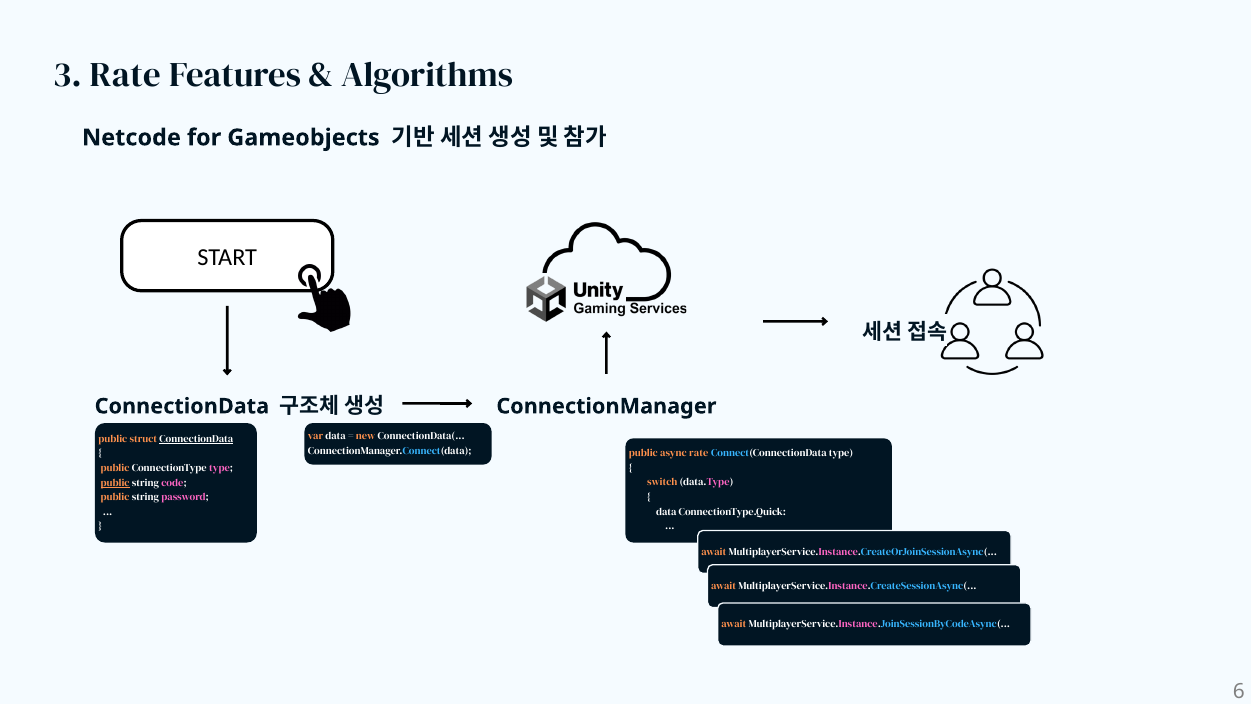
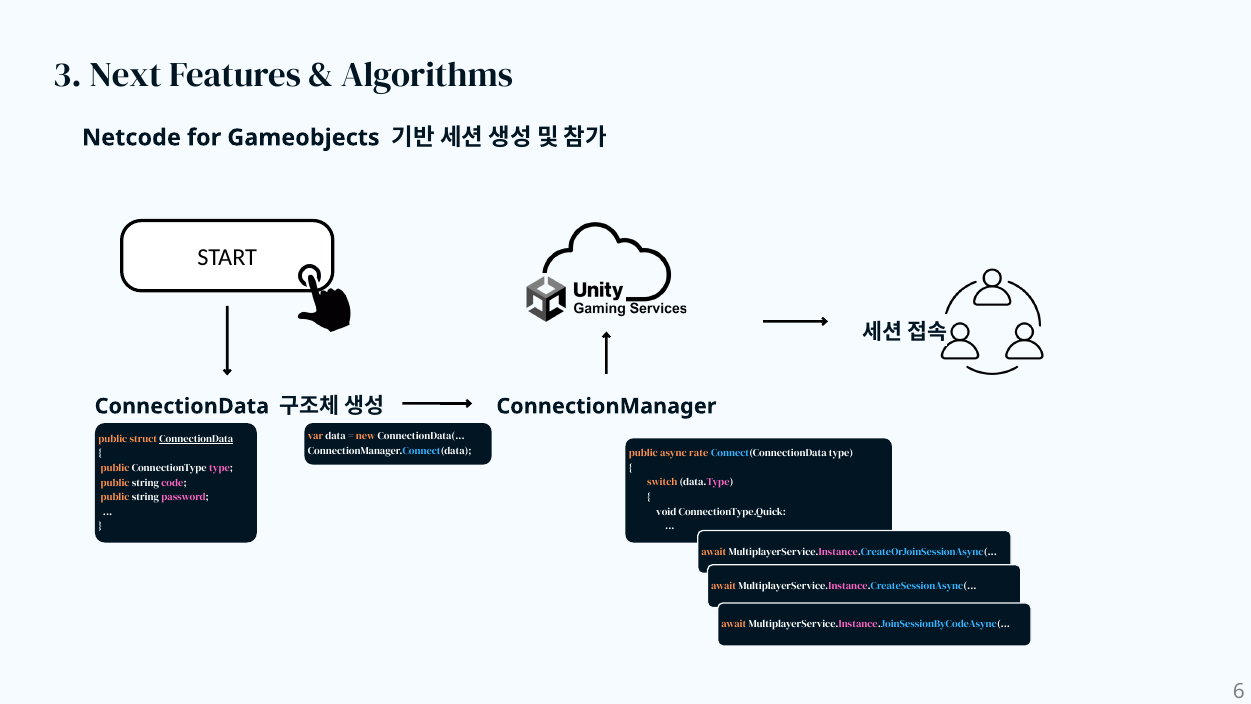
3 Rate: Rate -> Next (125, 75)
public underline: present -> none (115, 482)
data: data -> void (666, 511)
